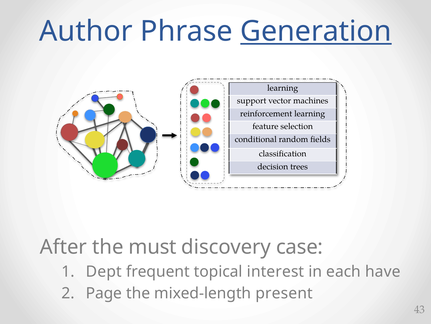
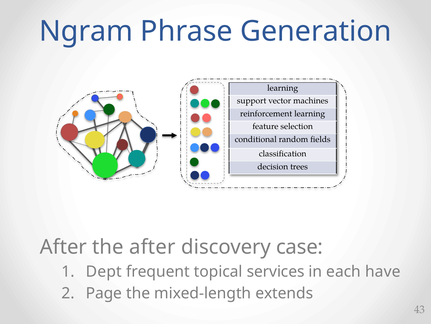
Author: Author -> Ngram (86, 31)
Generation underline: present -> none (316, 31)
the must: must -> after (152, 247)
interest: interest -> services (276, 271)
present: present -> extends (284, 293)
